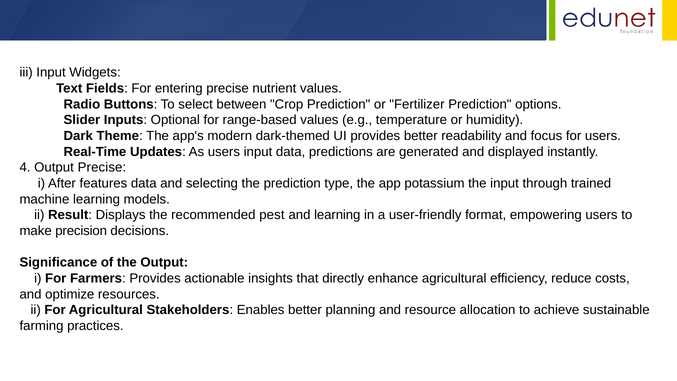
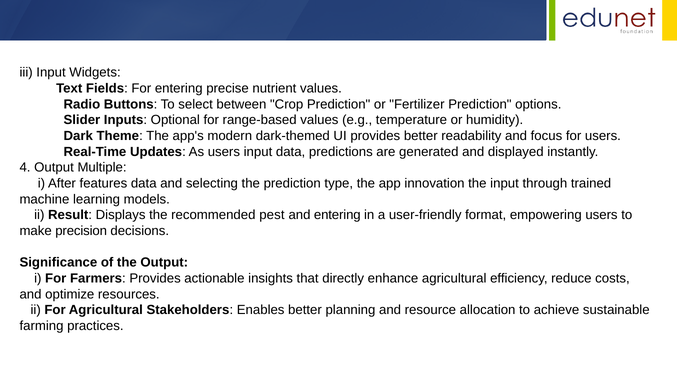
Output Precise: Precise -> Multiple (102, 167)
potassium: potassium -> innovation (435, 183)
and learning: learning -> entering (337, 215)
